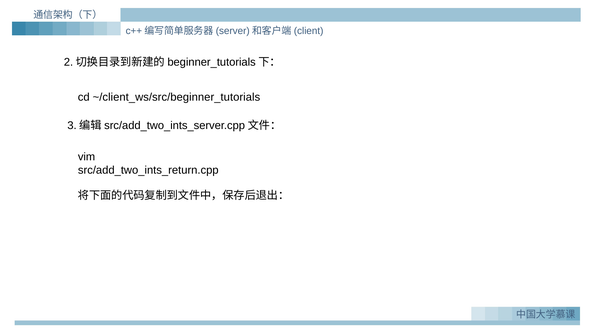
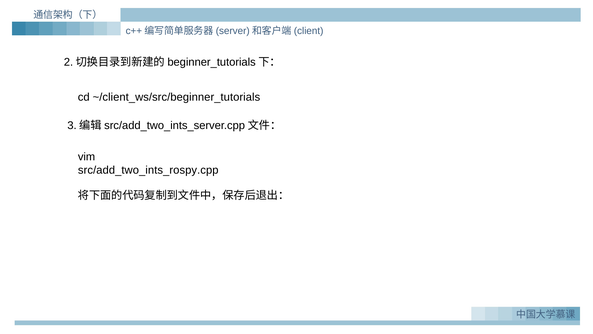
src/add_two_ints_return.cpp: src/add_two_ints_return.cpp -> src/add_two_ints_rospy.cpp (148, 170)
